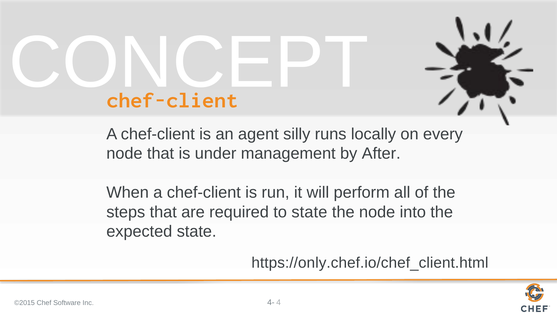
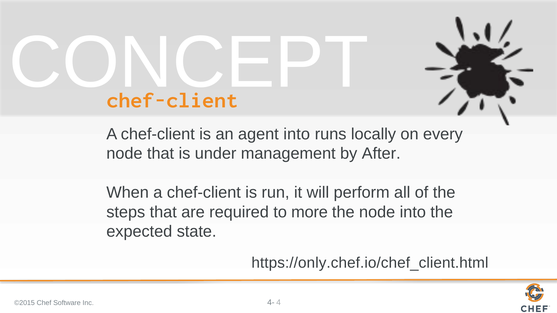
agent silly: silly -> into (297, 134)
to state: state -> more (310, 212)
